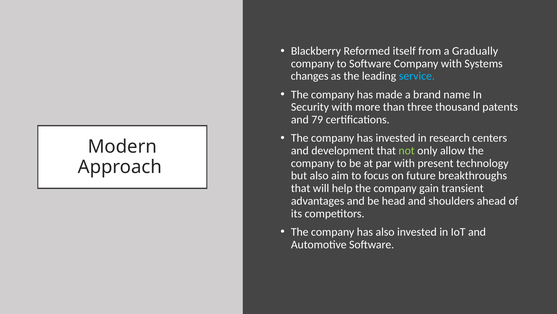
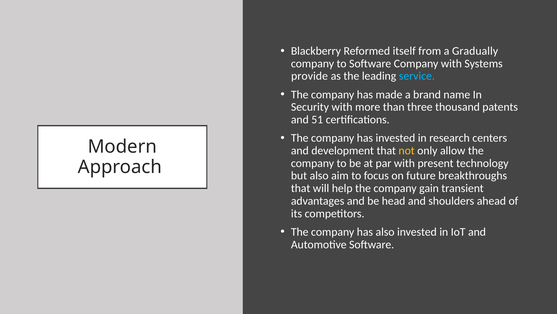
changes: changes -> provide (310, 76)
79: 79 -> 51 (317, 119)
not colour: light green -> yellow (407, 150)
